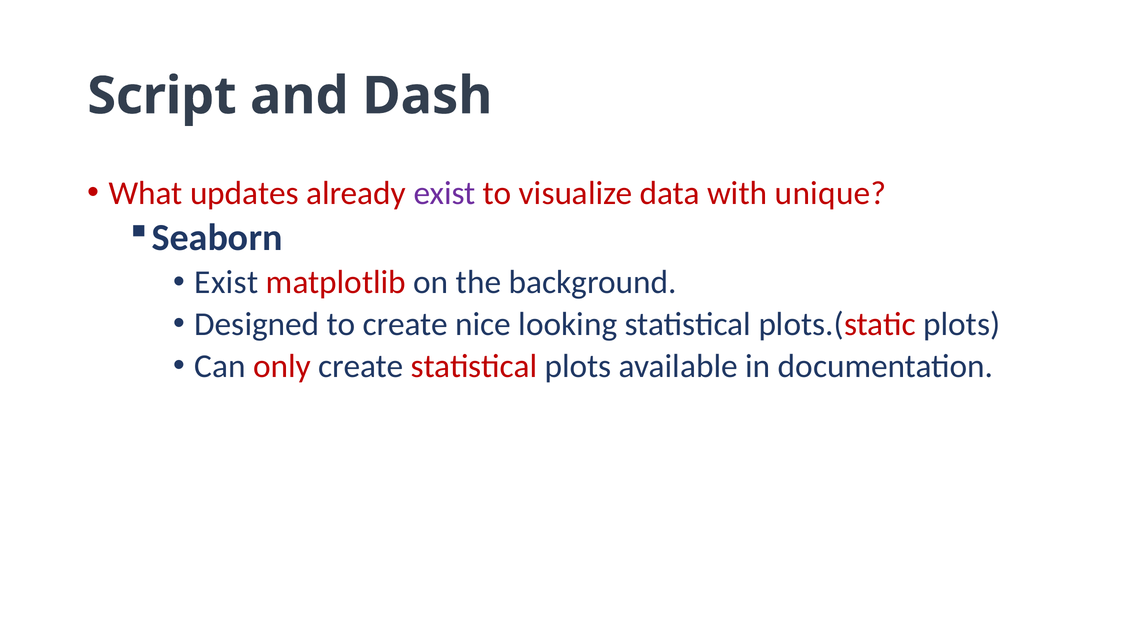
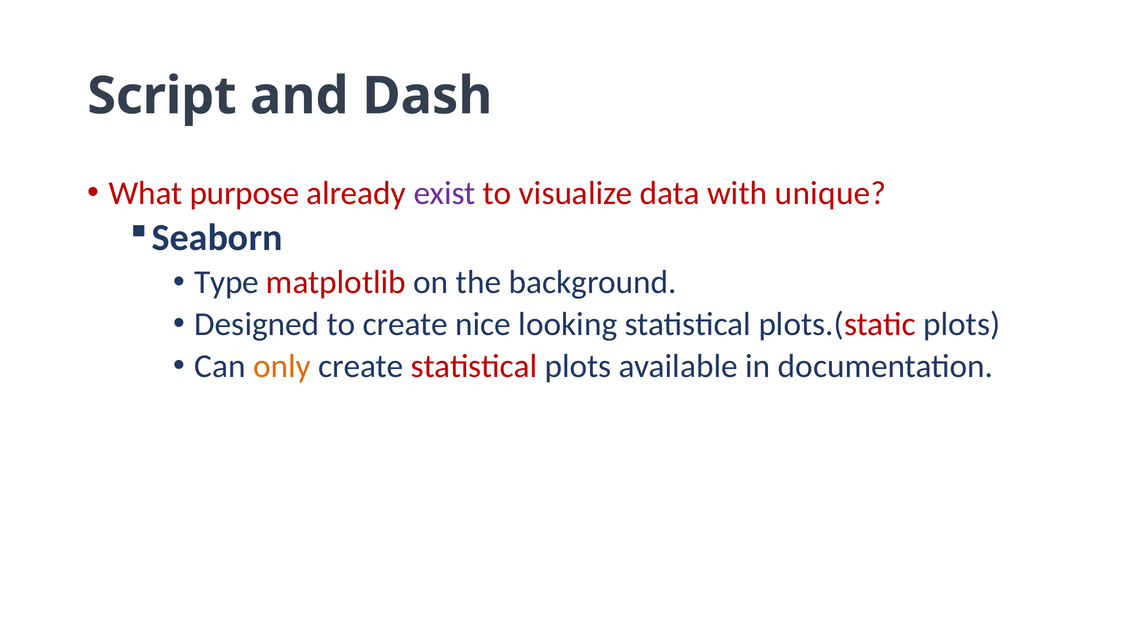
updates: updates -> purpose (244, 193)
Exist: Exist -> Type (227, 283)
only colour: red -> orange (282, 367)
